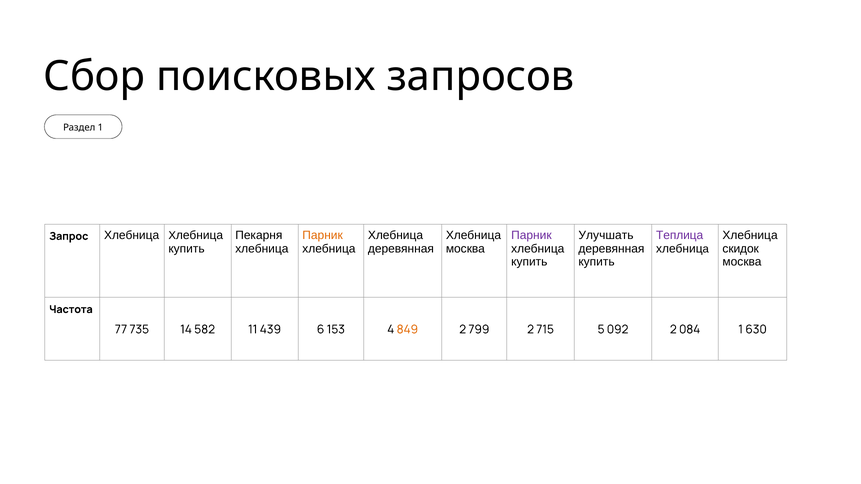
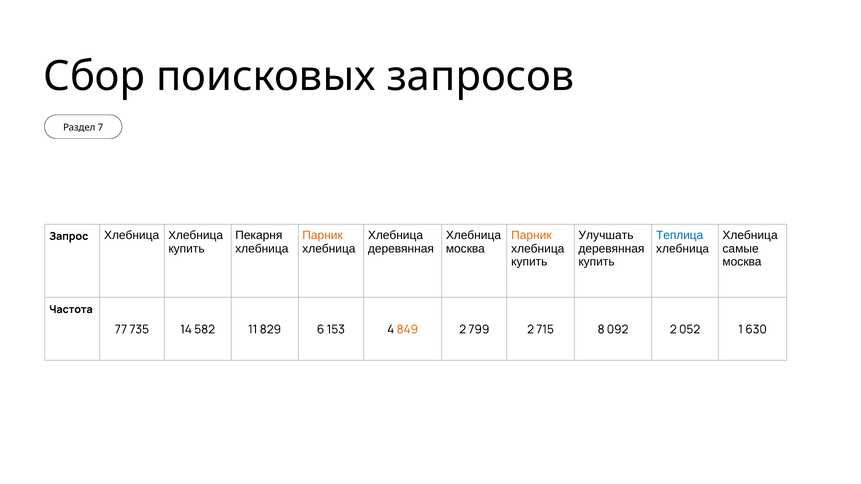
Раздел 1: 1 -> 7 (100, 127)
Парник colour: purple -> orange (531, 235)
Теплица colour: purple -> blue (680, 235)
скидок: скидок -> самые (741, 249)
439: 439 -> 829 (270, 330)
5: 5 -> 8 (601, 330)
084: 084 -> 052 (690, 330)
